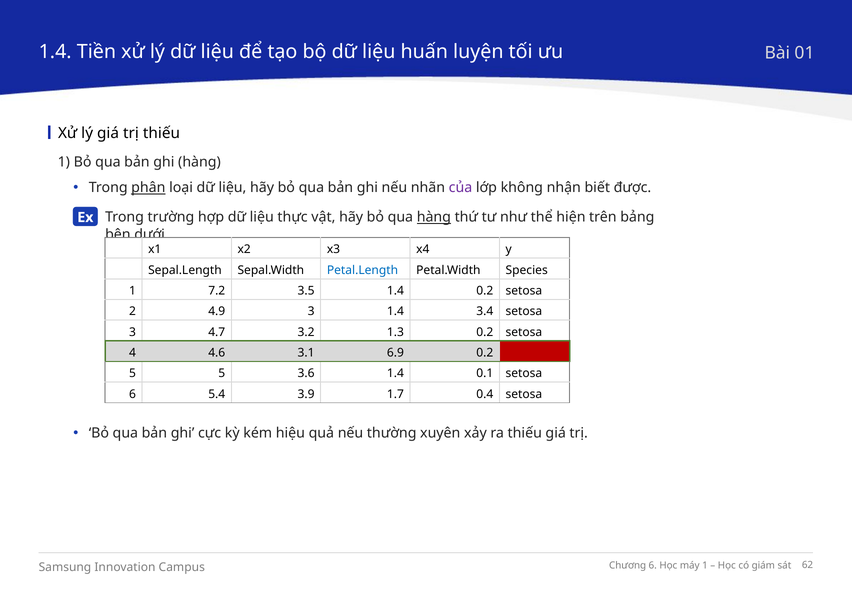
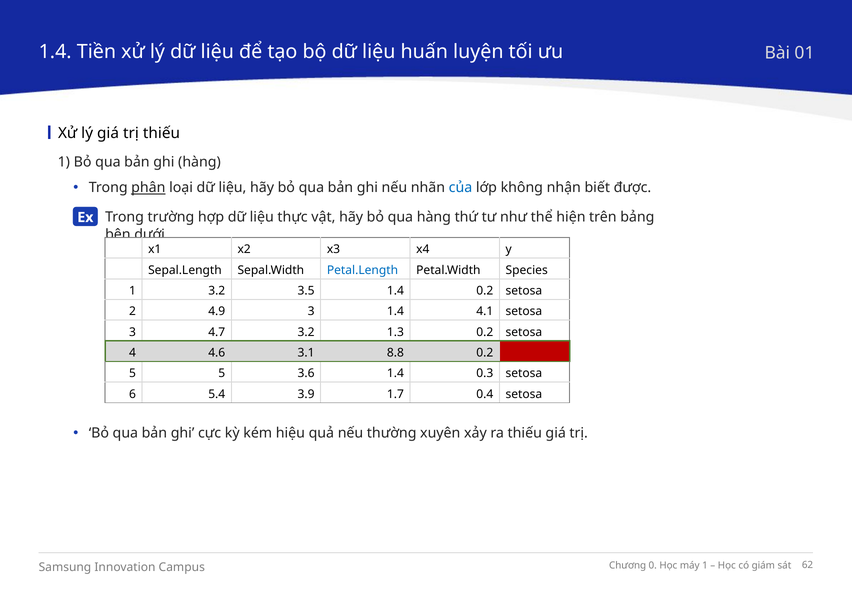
của colour: purple -> blue (460, 188)
hàng underline: present -> none (434, 217)
1 7.2: 7.2 -> 3.2 (217, 291)
3.4: 3.4 -> 4.1 (485, 311)
6.9: 6.9 -> 8.8 (395, 353)
0.1: 0.1 -> 0.3 (485, 373)
6: 6 -> 0 (653, 566)
